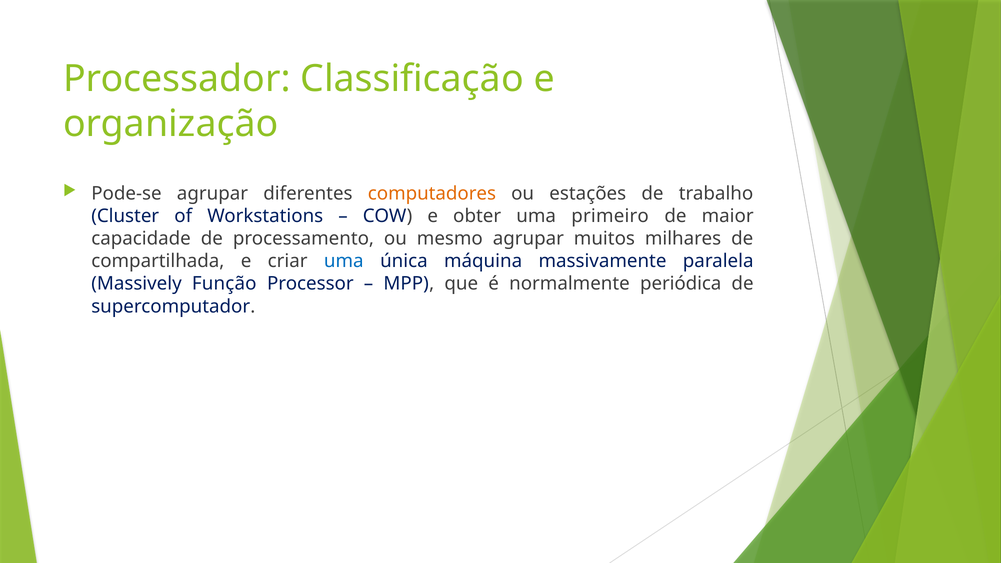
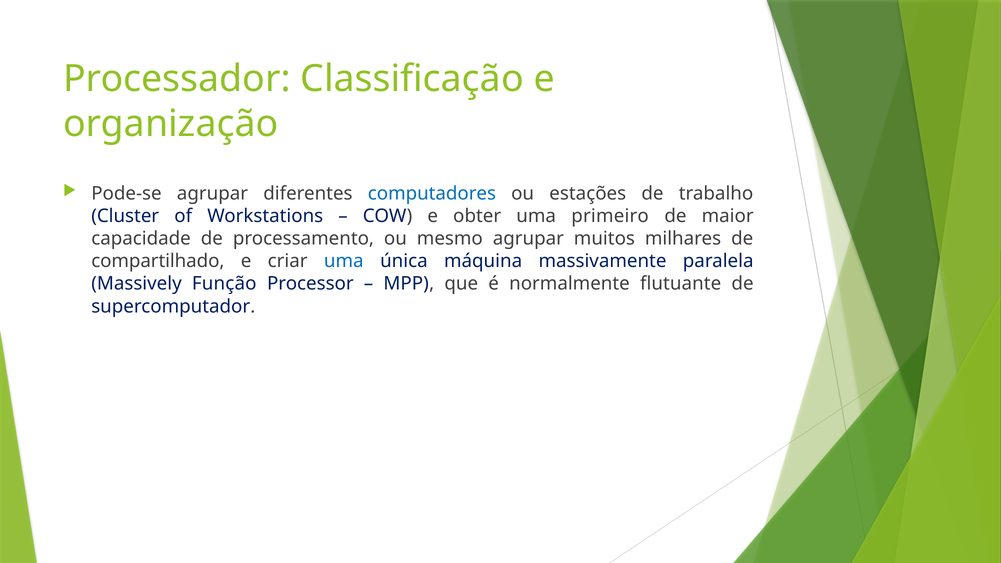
computadores colour: orange -> blue (432, 194)
compartilhada: compartilhada -> compartilhado (158, 261)
periódica: periódica -> flutuante (681, 284)
